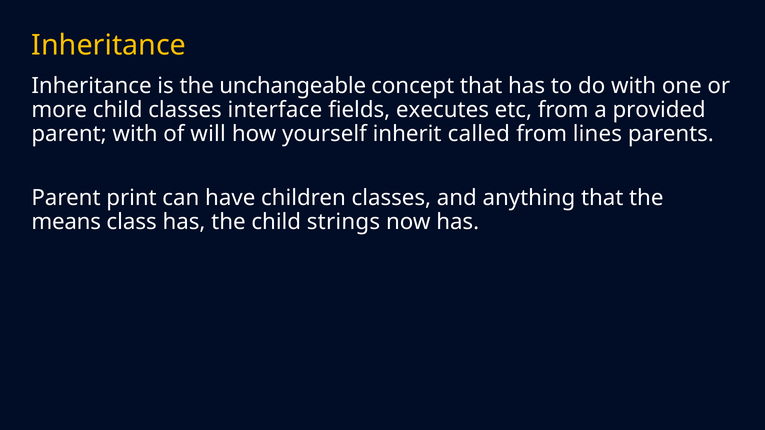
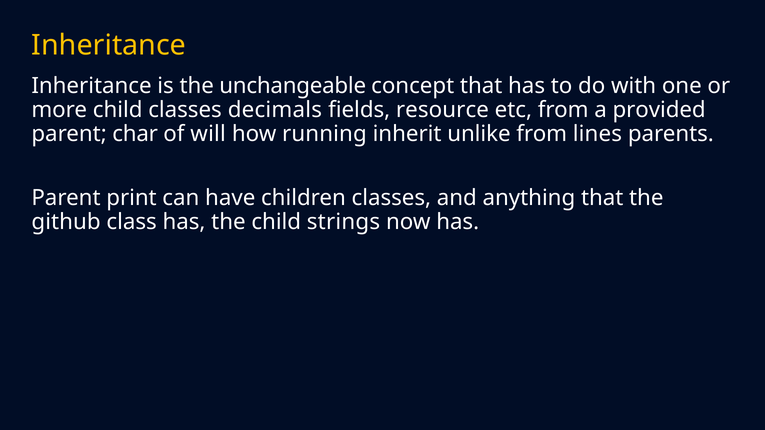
interface: interface -> decimals (275, 110)
executes: executes -> resource (442, 110)
parent with: with -> char (135, 134)
yourself: yourself -> running (324, 134)
called: called -> unlike (479, 134)
means: means -> github (66, 222)
